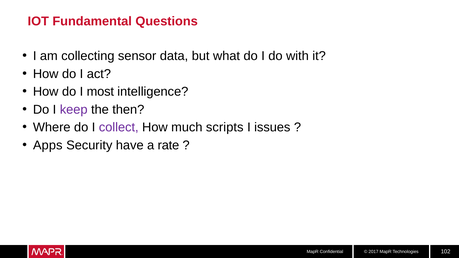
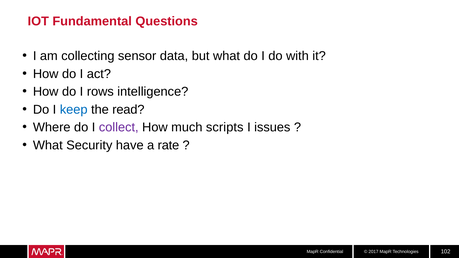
most: most -> rows (100, 92)
keep colour: purple -> blue (74, 110)
then: then -> read (128, 110)
Apps: Apps -> What (48, 145)
